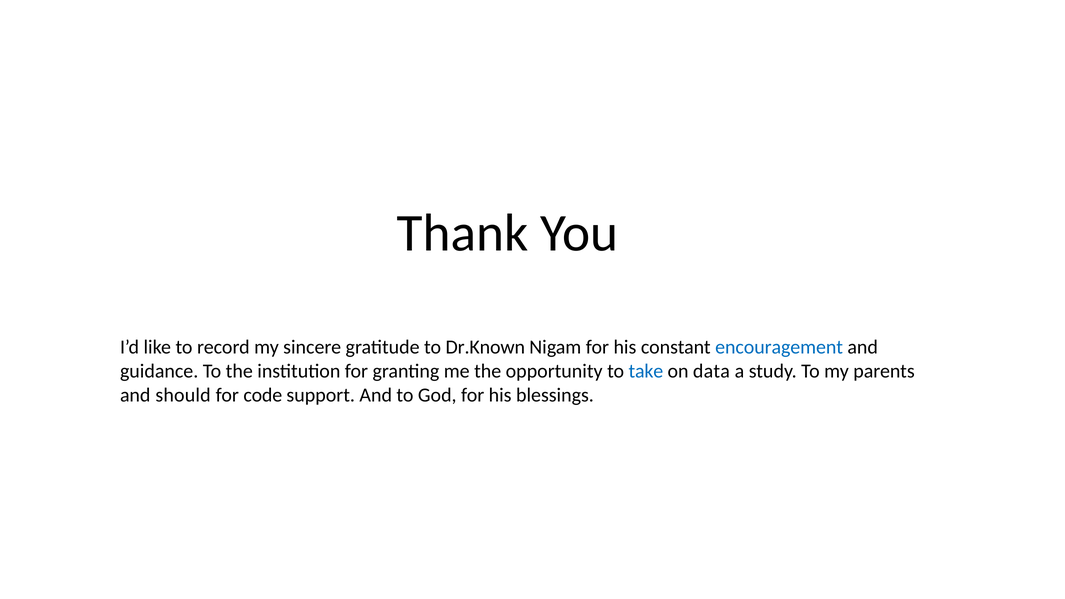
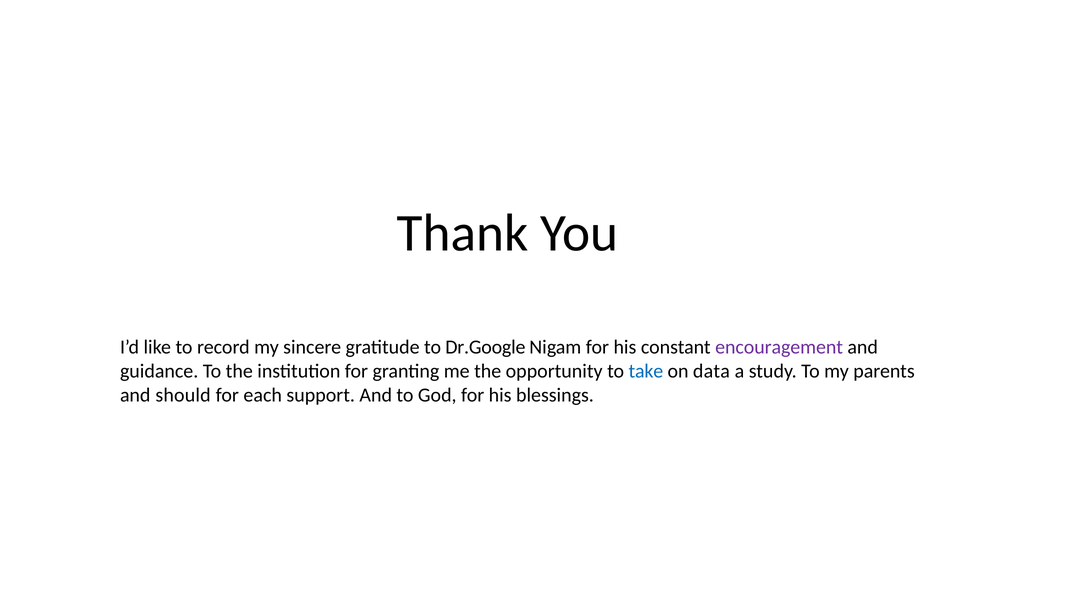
Dr.Known: Dr.Known -> Dr.Google (485, 347)
encouragement colour: blue -> purple (779, 347)
code: code -> each (263, 395)
